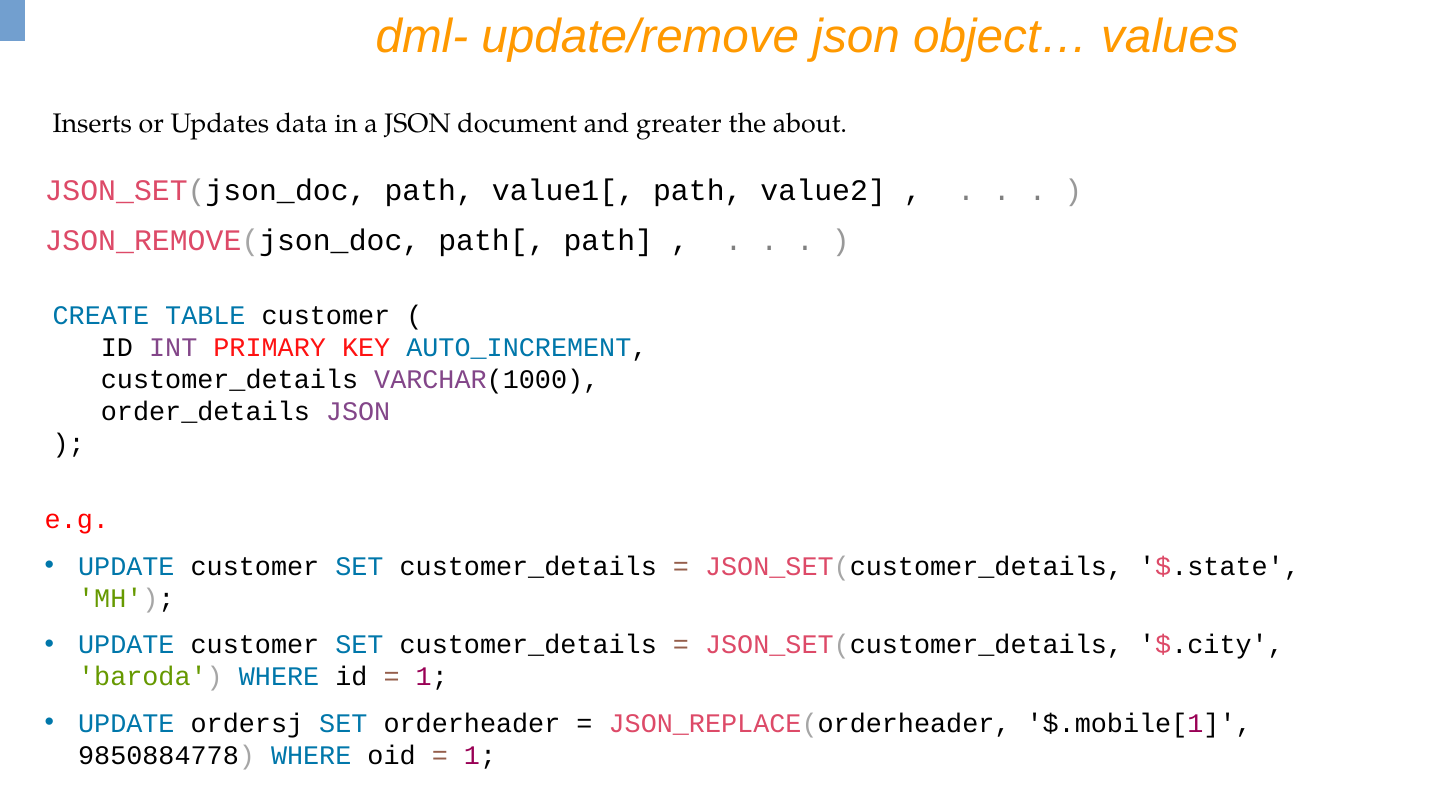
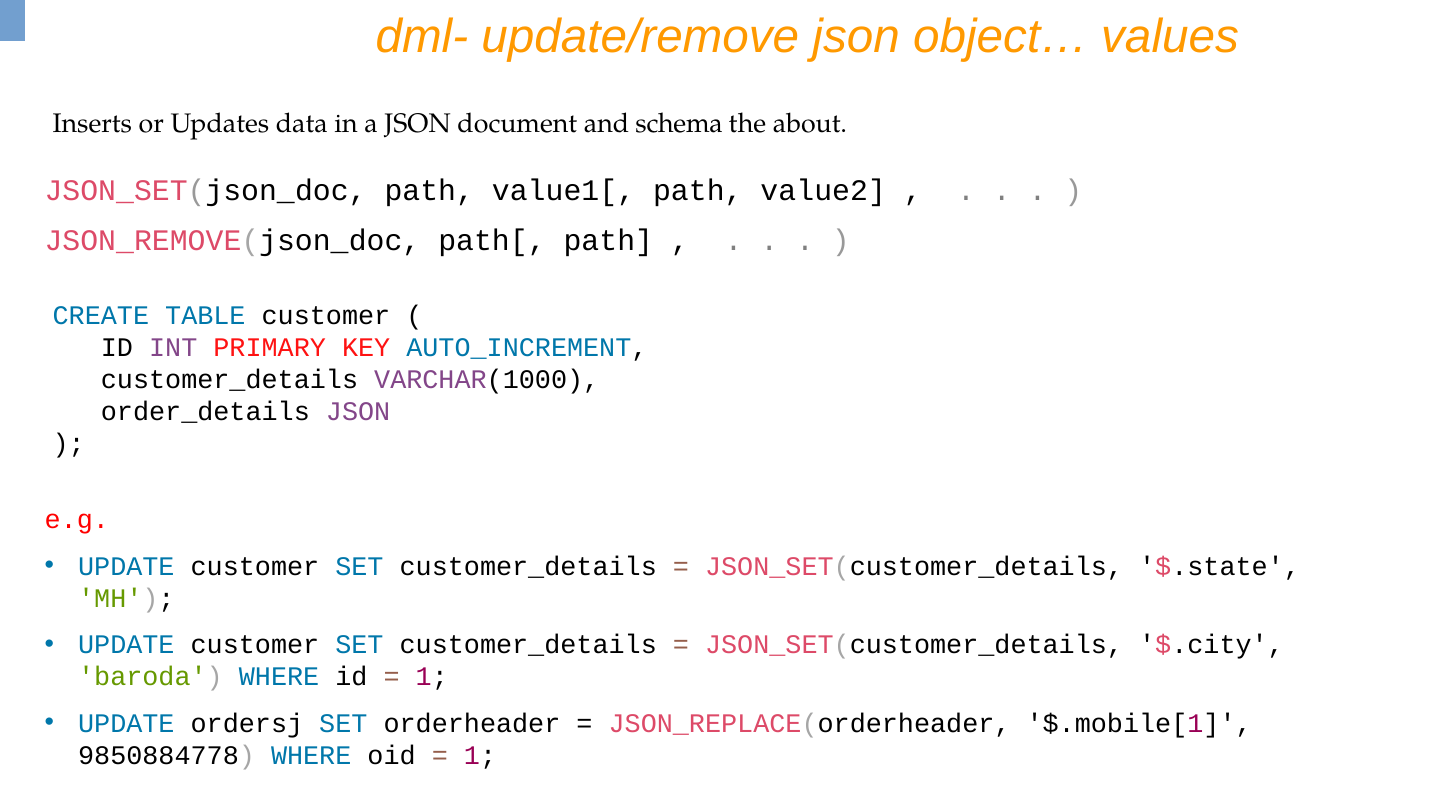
greater: greater -> schema (679, 123)
